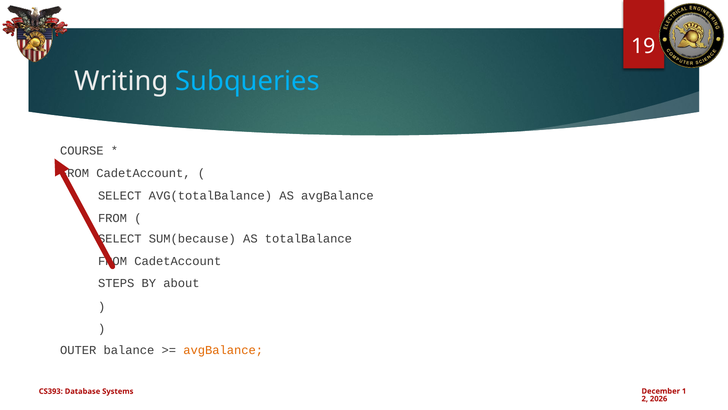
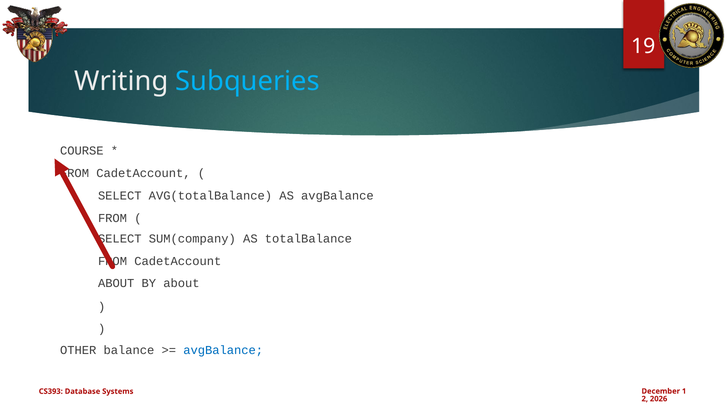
SUM(because: SUM(because -> SUM(company (192, 239)
STEPS: STEPS -> ABOUT (116, 283)
OUTER: OUTER -> OTHER (78, 350)
avgBalance colour: orange -> blue (223, 350)
